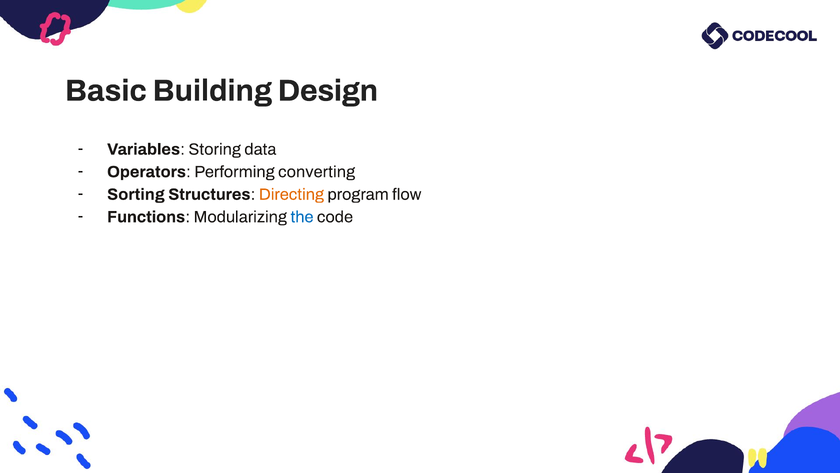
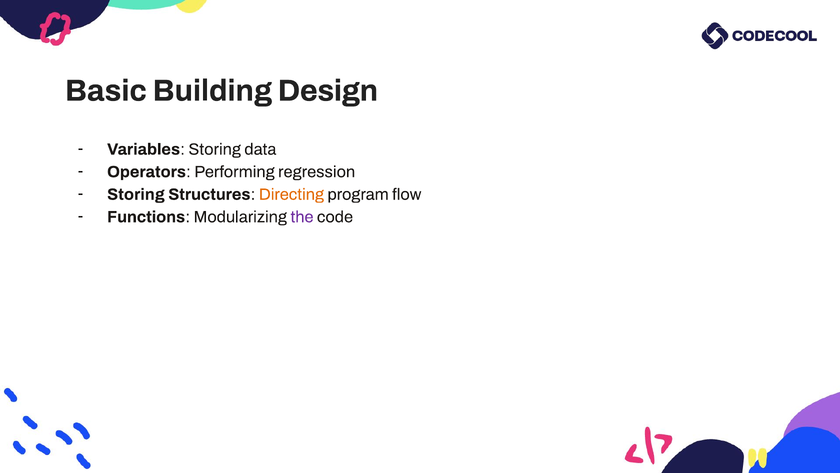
converting: converting -> regression (317, 172)
Sorting: Sorting -> Storing (136, 194)
the colour: blue -> purple (302, 217)
